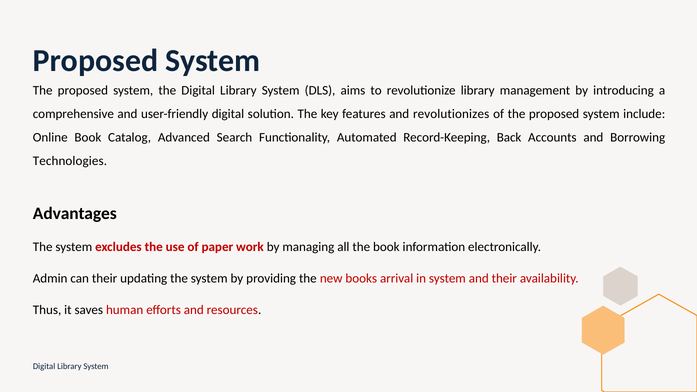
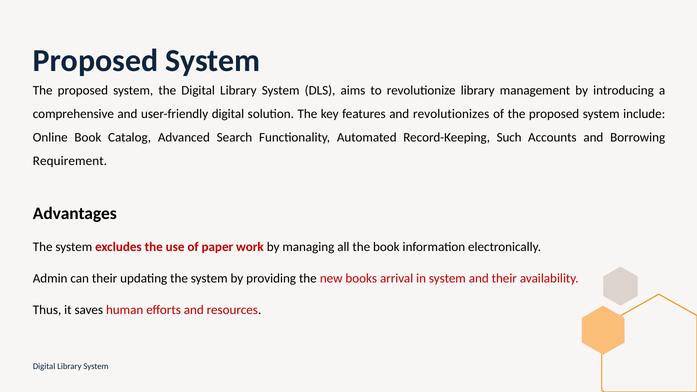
Back: Back -> Such (509, 137)
Technologies: Technologies -> Requirement (70, 161)
